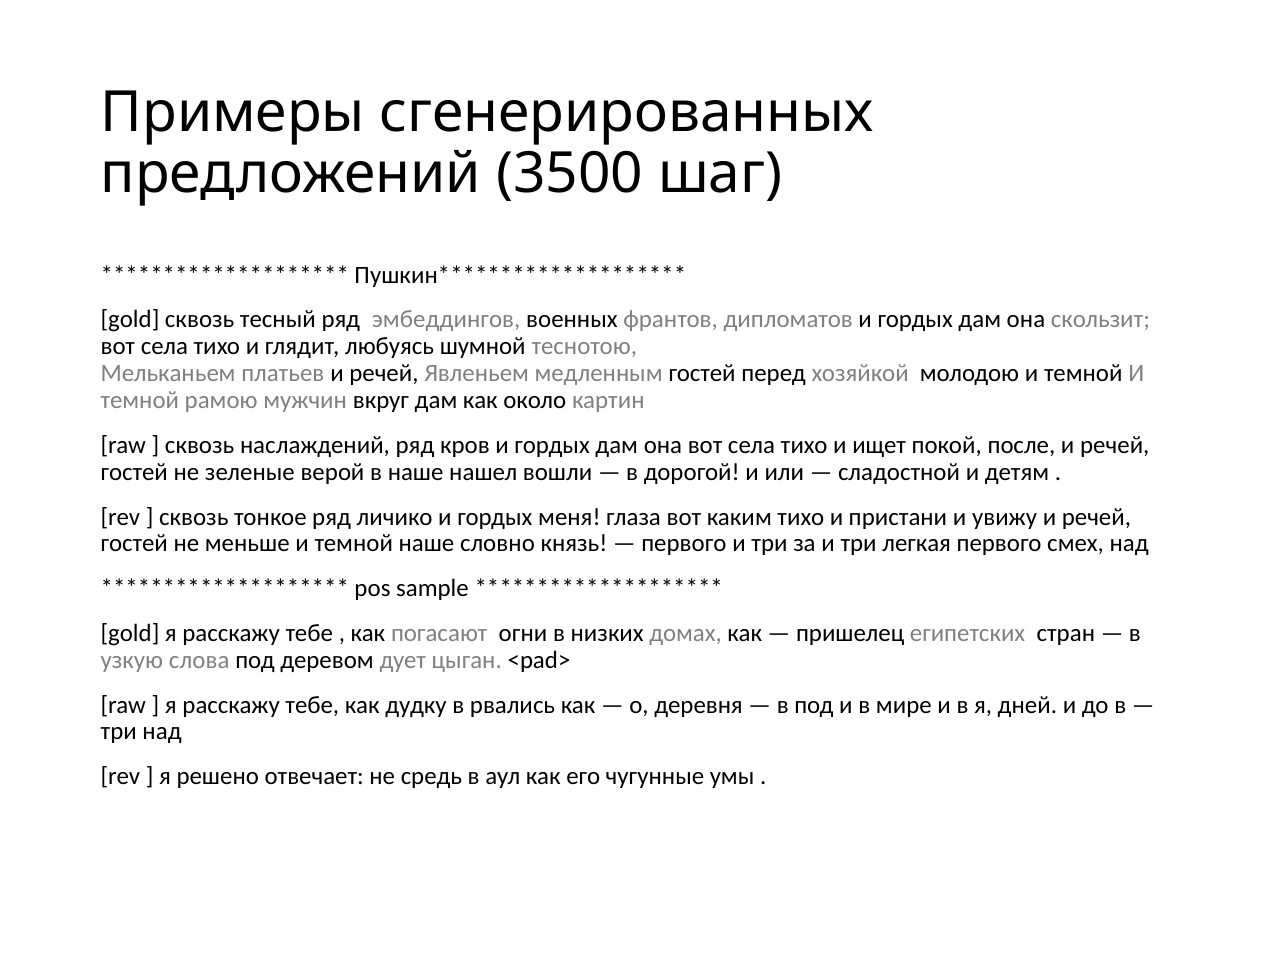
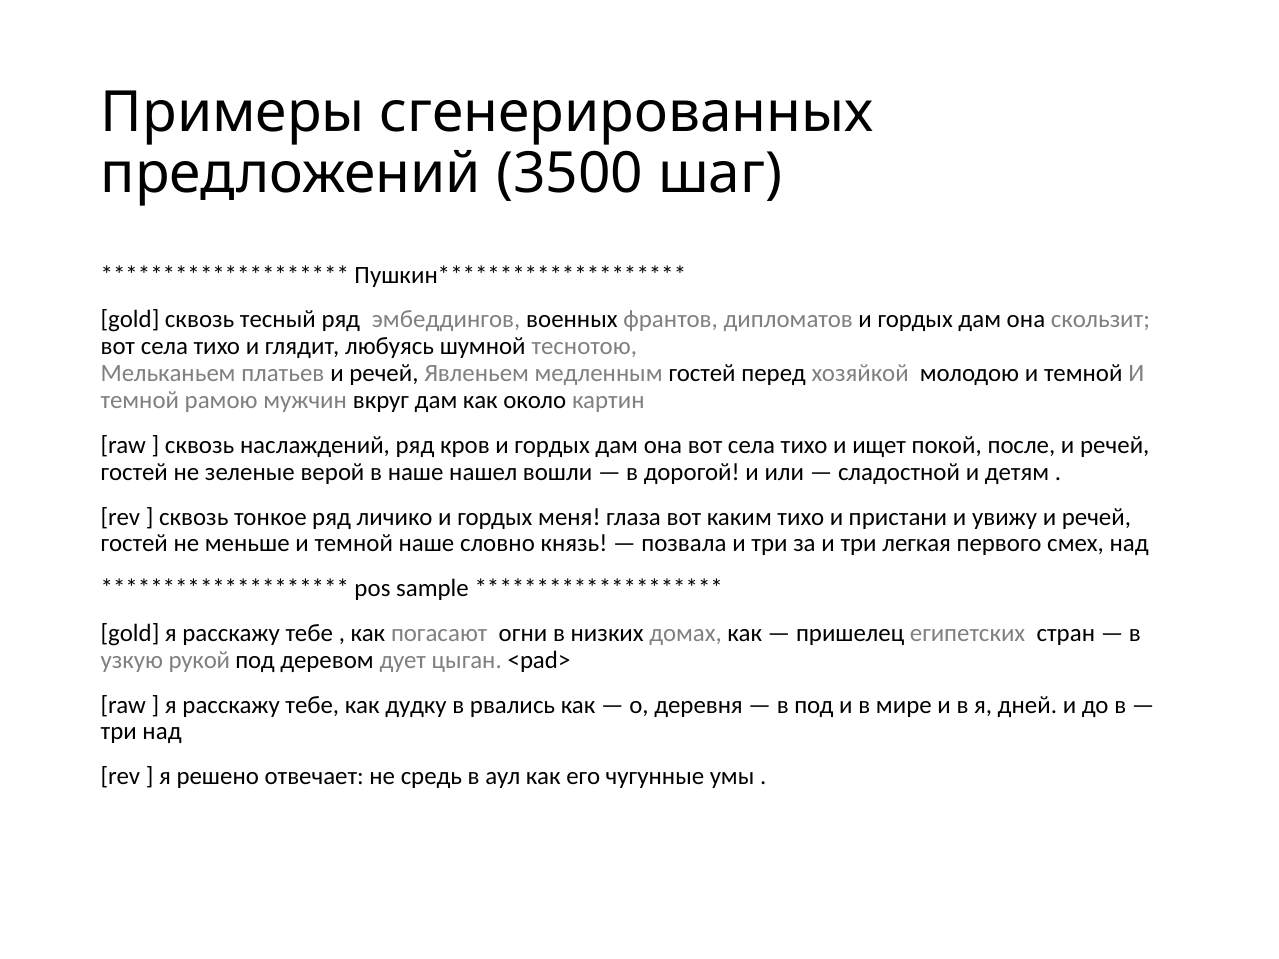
первого: первого -> позвала (684, 544)
слова: слова -> рукой (199, 660)
